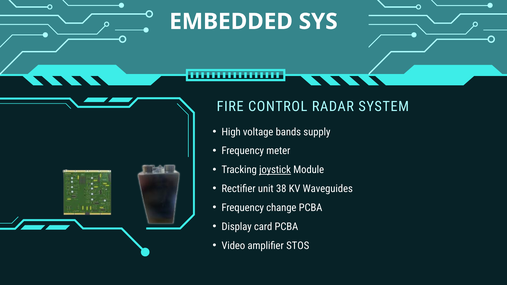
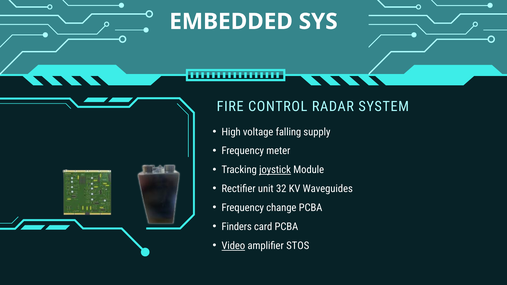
bands: bands -> falling (288, 132)
38: 38 -> 32 (281, 189)
Display: Display -> Finders (237, 227)
Video underline: none -> present (233, 246)
